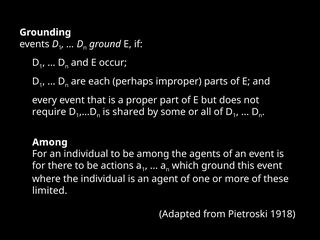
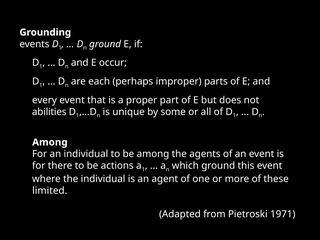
require: require -> abilities (49, 112)
shared: shared -> unique (129, 112)
1918: 1918 -> 1971 (283, 214)
